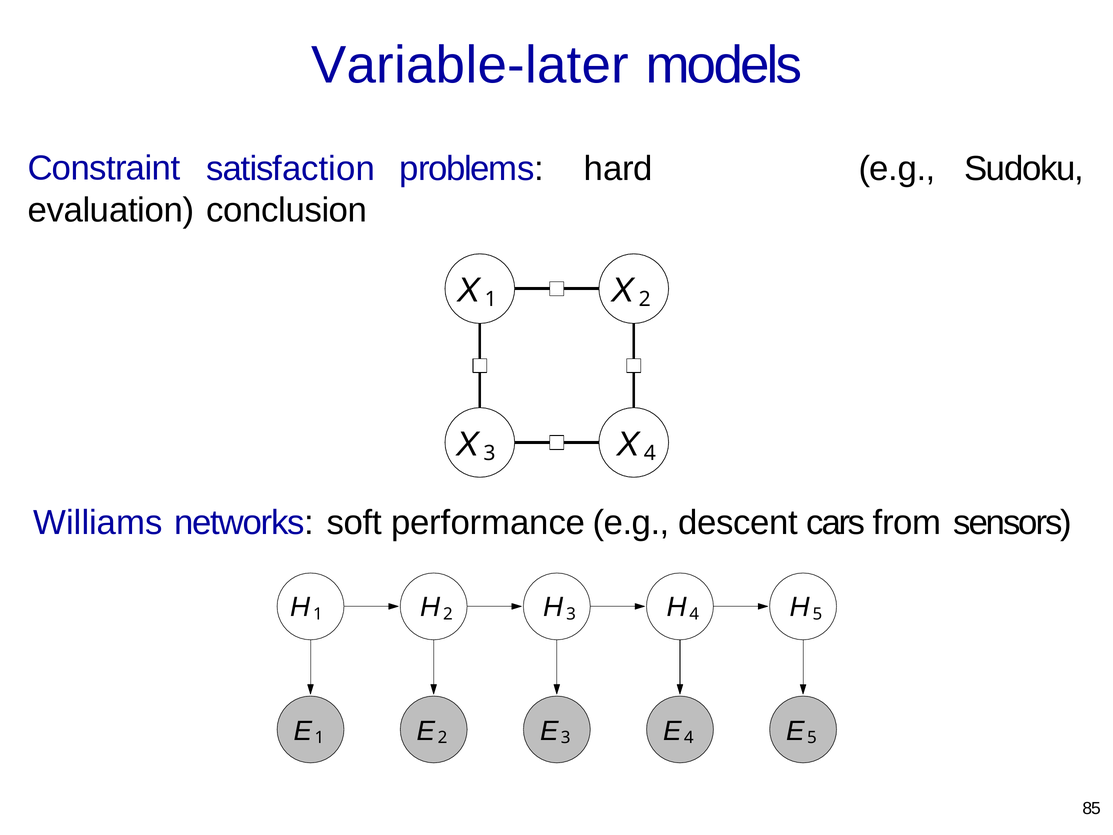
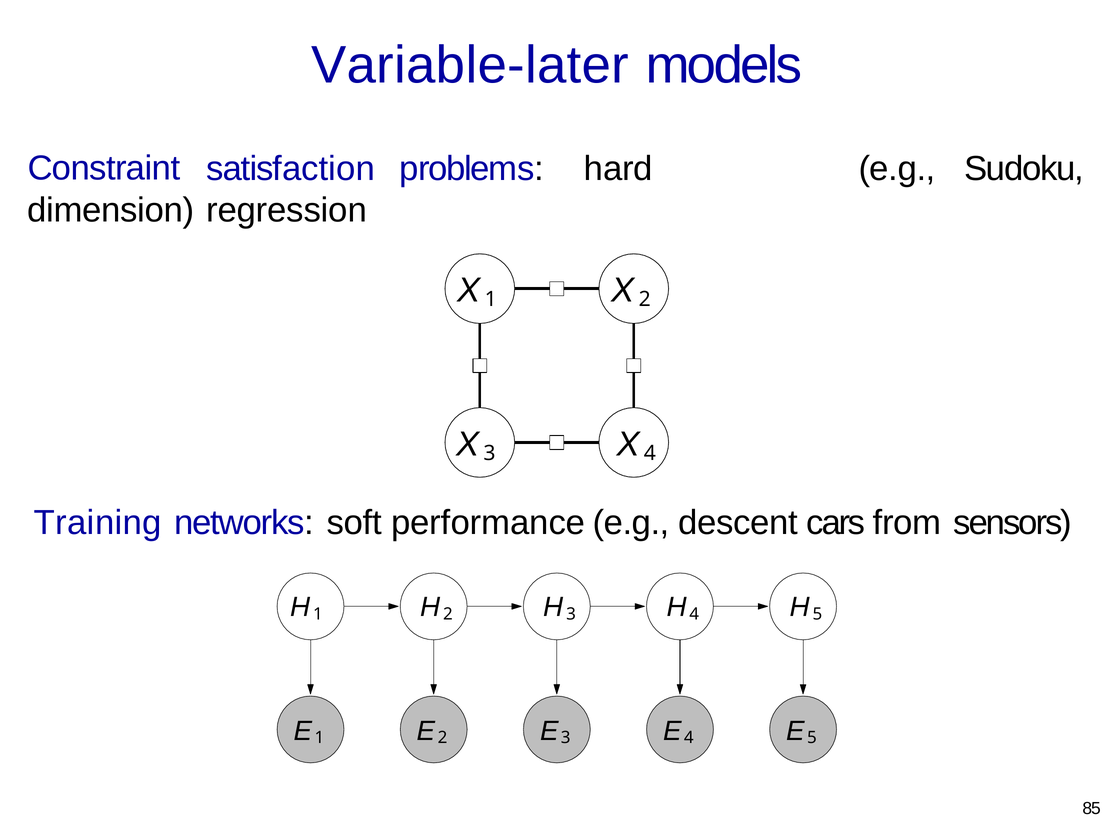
evaluation: evaluation -> dimension (111, 210)
conclusion: conclusion -> regression (287, 210)
Williams: Williams -> Training (98, 523)
